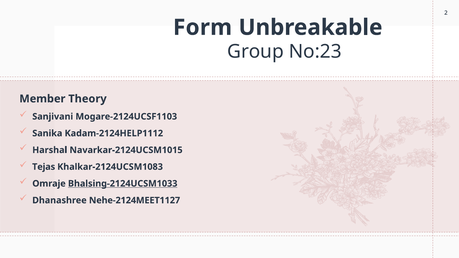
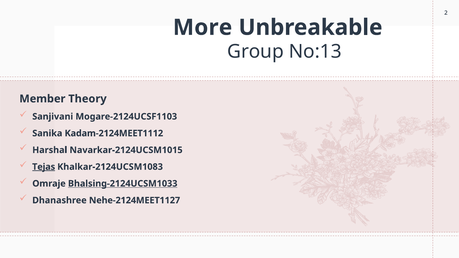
Form: Form -> More (203, 27)
No:23: No:23 -> No:13 (315, 52)
Kadam-2124HELP1112: Kadam-2124HELP1112 -> Kadam-2124MEET1112 (114, 133)
Tejas underline: none -> present (44, 167)
